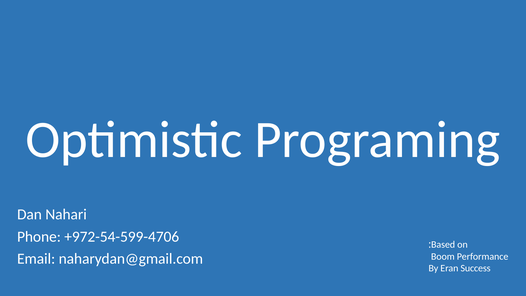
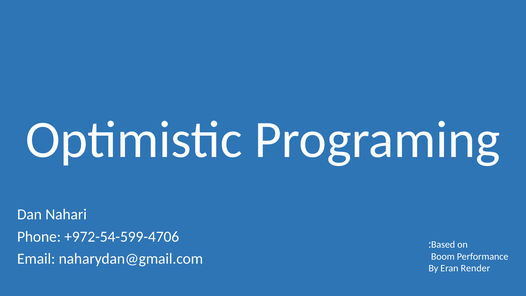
Success: Success -> Render (475, 268)
